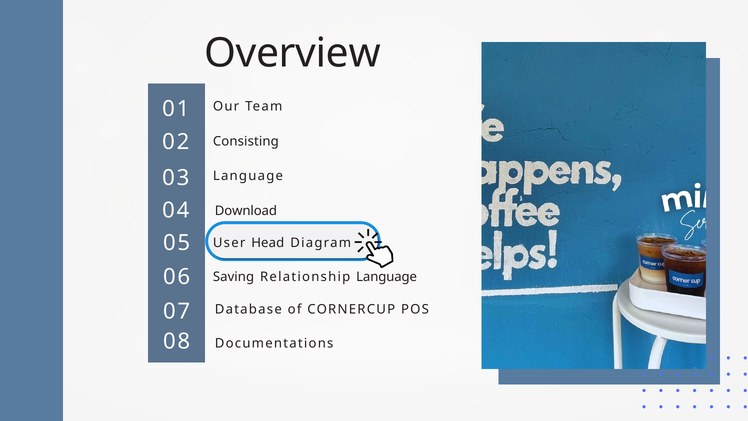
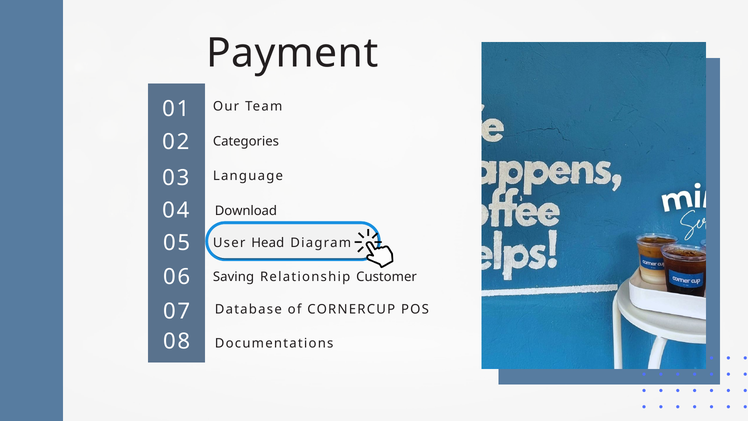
Overview: Overview -> Payment (292, 53)
Consisting: Consisting -> Categories (246, 142)
Relationship Language: Language -> Customer (387, 277)
